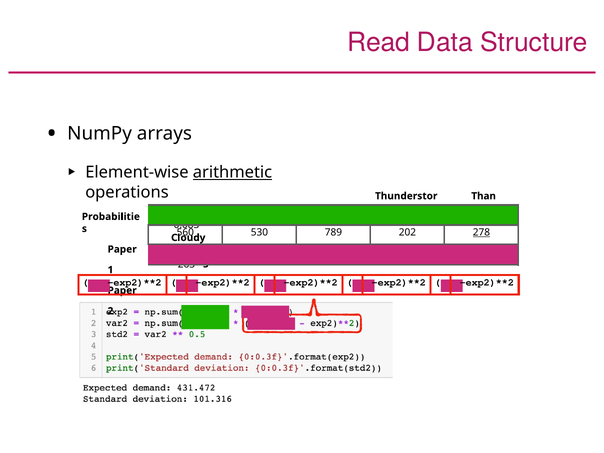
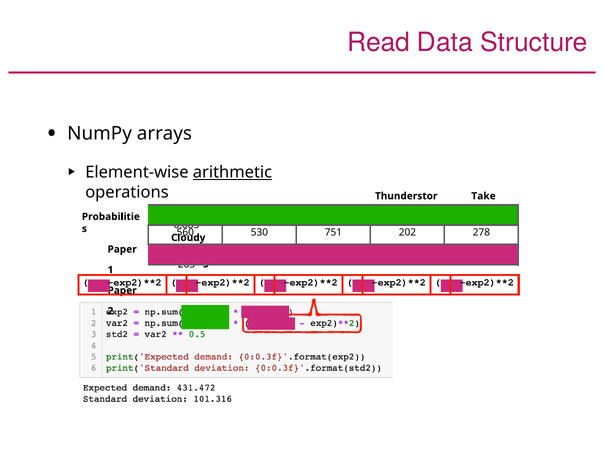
Than: Than -> Take (484, 196)
789: 789 -> 751 (333, 232)
278 underline: present -> none (481, 232)
